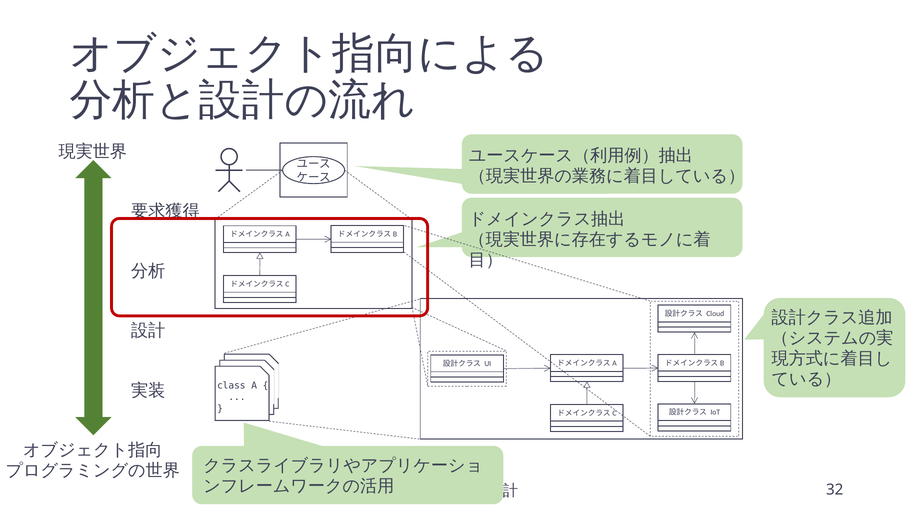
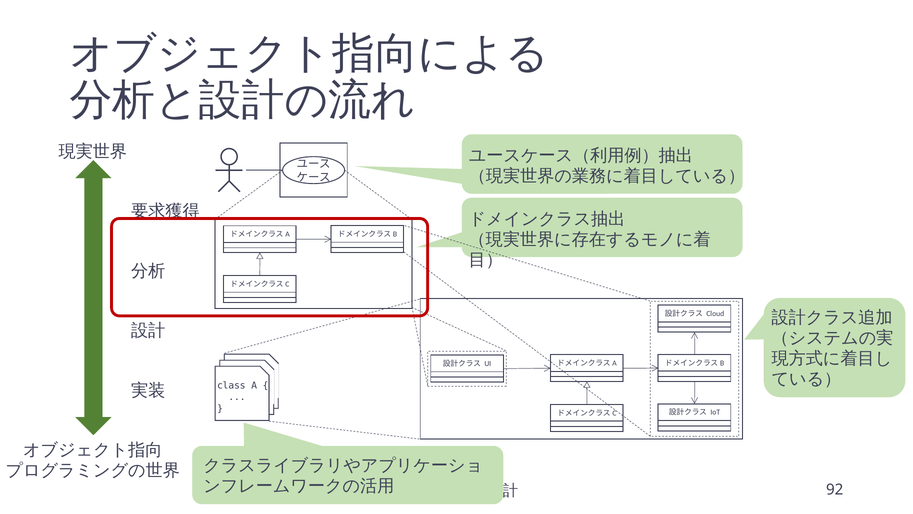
32: 32 -> 92 (835, 490)
